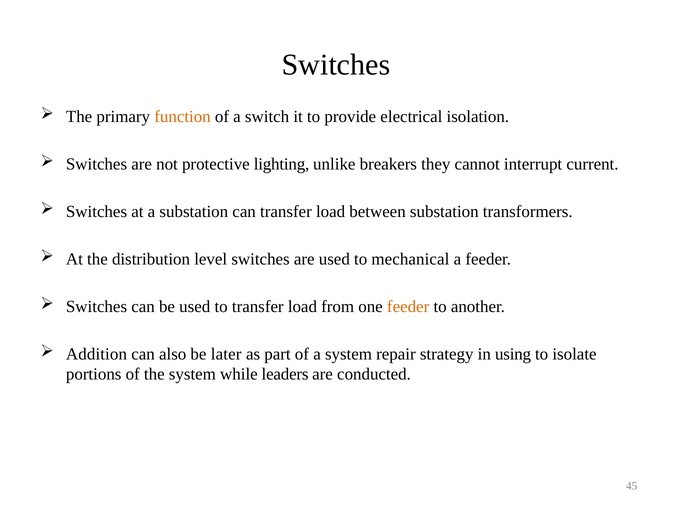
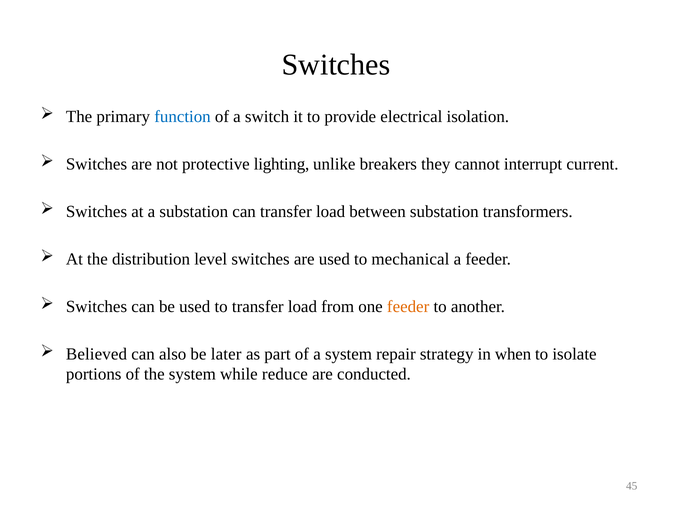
function colour: orange -> blue (183, 116)
Addition: Addition -> Believed (96, 354)
using: using -> when (513, 354)
leaders: leaders -> reduce (285, 374)
